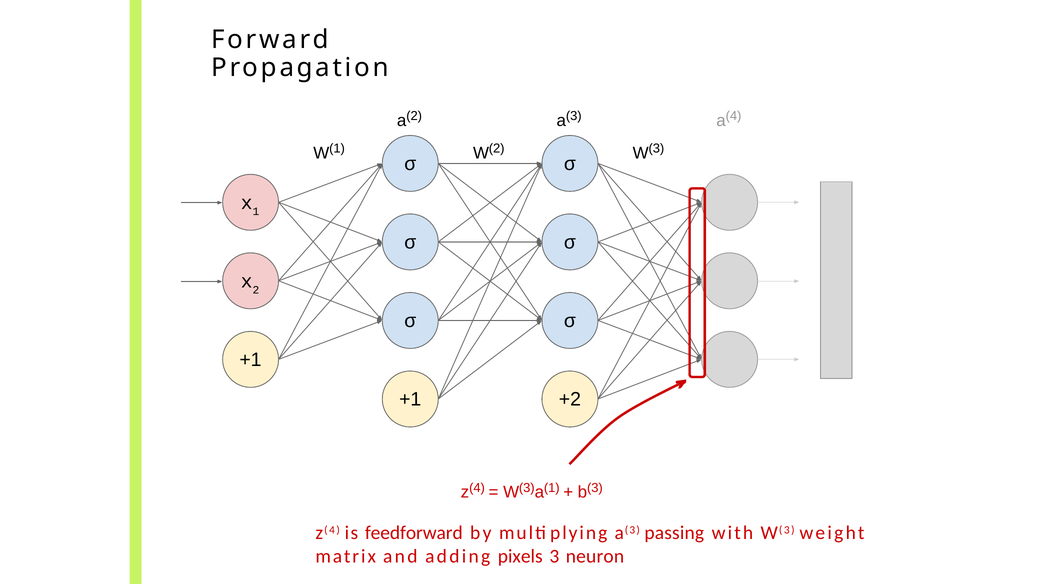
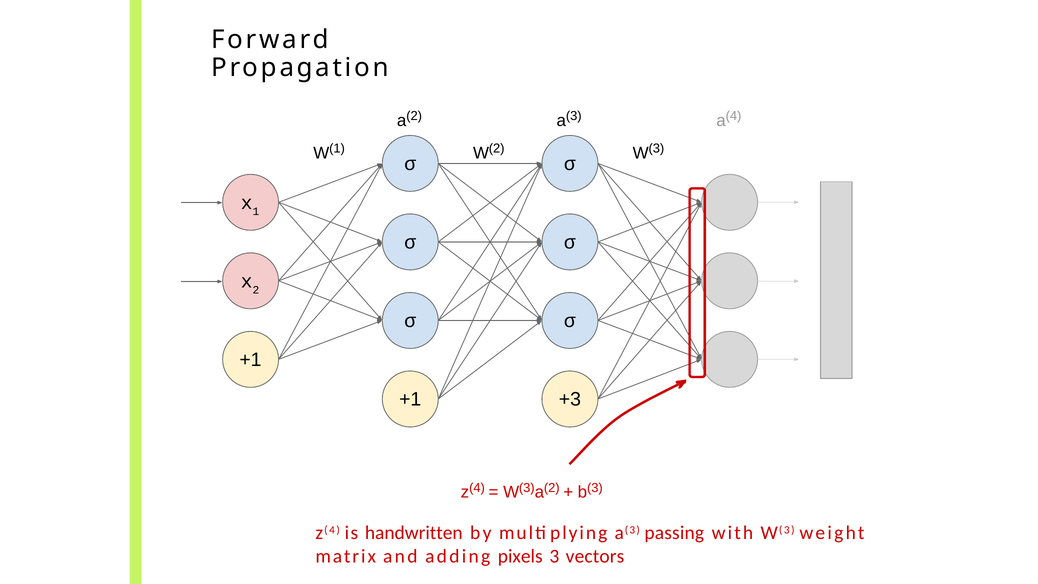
+2: +2 -> +3 (570, 399)
1: 1 -> 2 (552, 488)
feedforward: feedforward -> handwritten (414, 533)
neuron: neuron -> vectors (595, 556)
